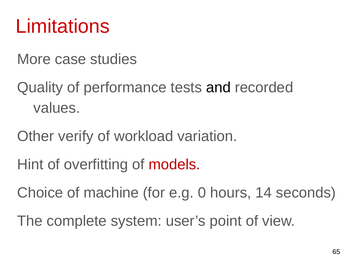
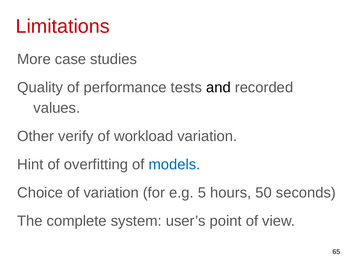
models colour: red -> blue (174, 165)
of machine: machine -> variation (111, 193)
0: 0 -> 5 (202, 193)
14: 14 -> 50 (264, 193)
